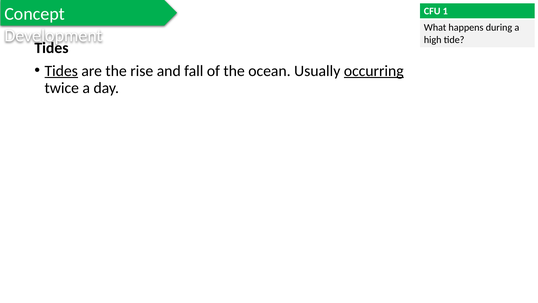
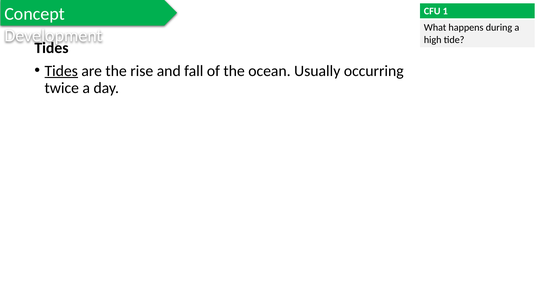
occurring underline: present -> none (374, 71)
